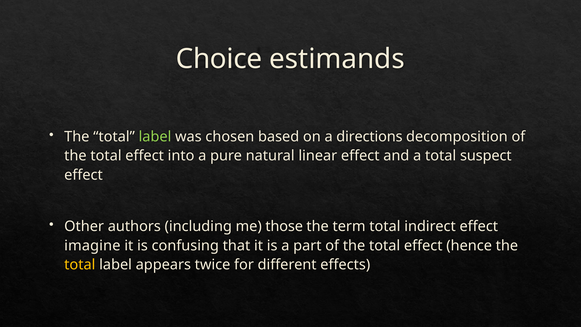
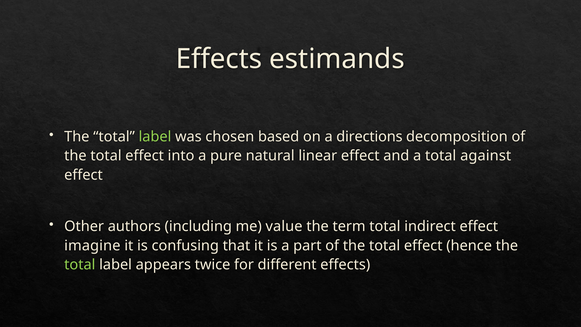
Choice: Choice -> Effects (219, 59)
suspect: suspect -> against (486, 156)
those: those -> value (284, 226)
total colour: yellow -> light green (80, 265)
